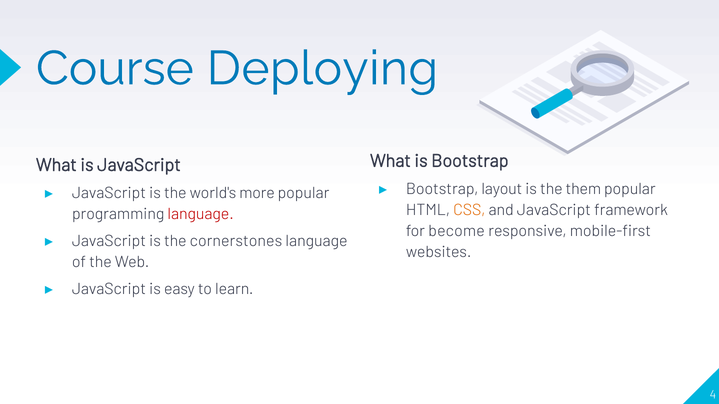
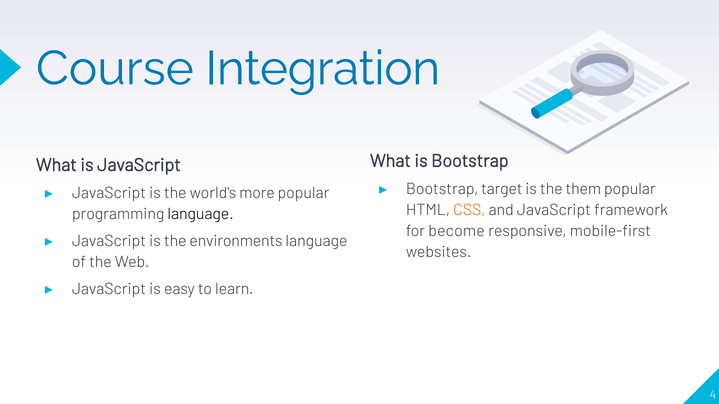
Deploying: Deploying -> Integration (323, 69)
layout: layout -> target (502, 189)
language colour: red -> black (201, 214)
cornerstones: cornerstones -> environments (236, 241)
